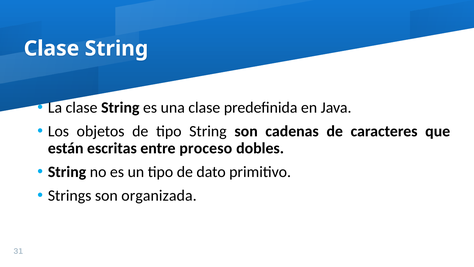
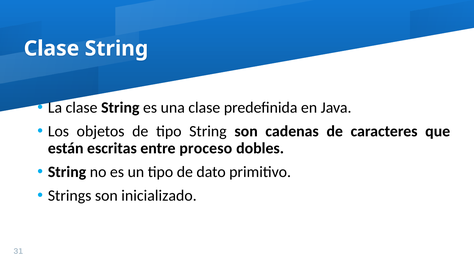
organizada: organizada -> inicializado (159, 195)
